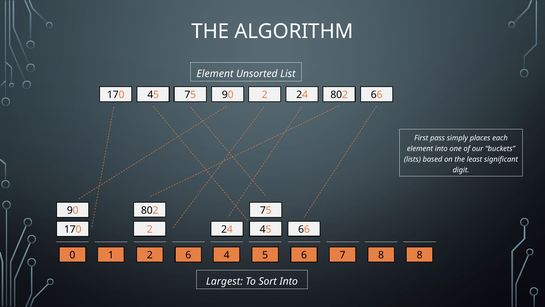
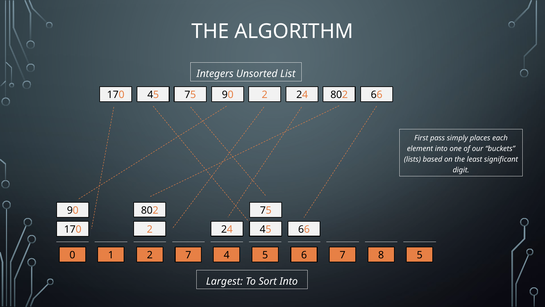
Element: Element -> Integers (215, 74)
2 6: 6 -> 7 (188, 255)
8 8: 8 -> 5 (420, 255)
